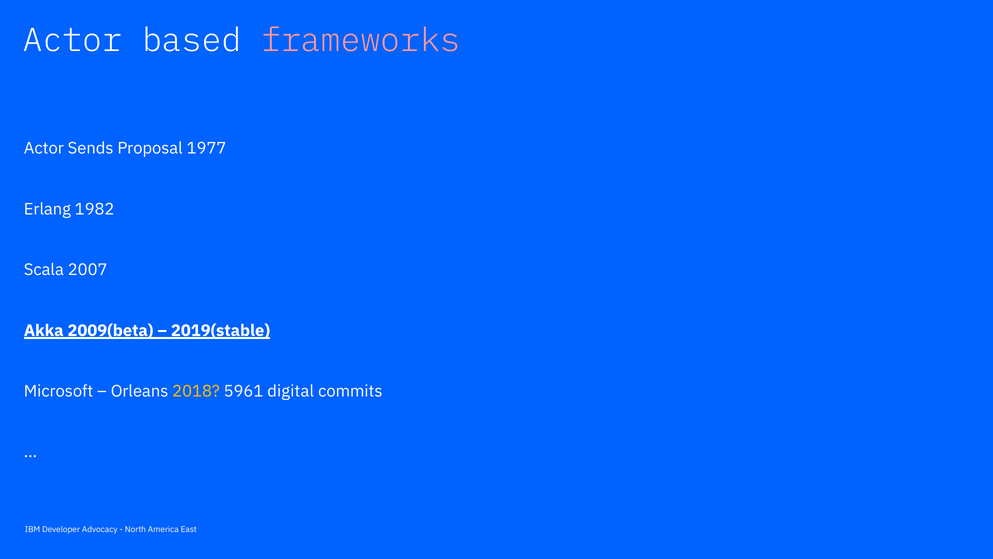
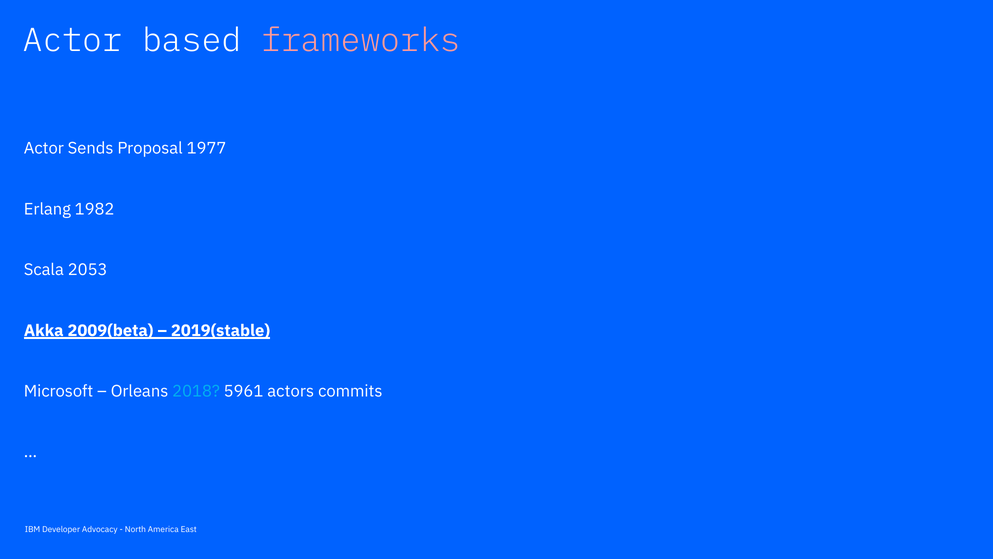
2007: 2007 -> 2053 (88, 270)
2018 colour: yellow -> light blue (196, 391)
digital: digital -> actors (291, 391)
